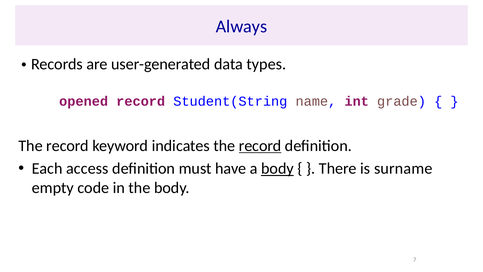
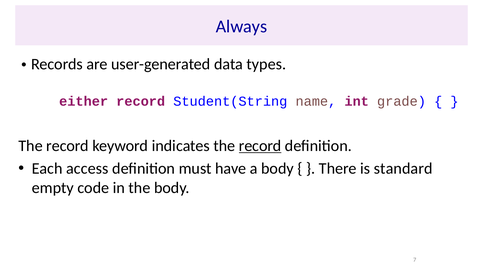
opened: opened -> either (84, 101)
body underline: present -> none (277, 168)
surname: surname -> standard (403, 168)
